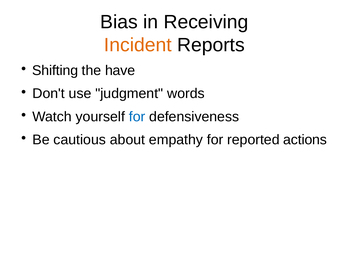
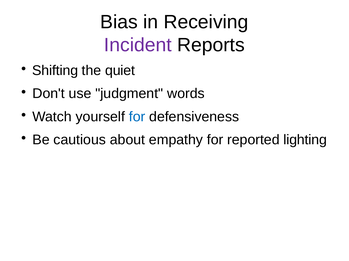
Incident colour: orange -> purple (138, 45)
have: have -> quiet (120, 71)
actions: actions -> lighting (305, 140)
